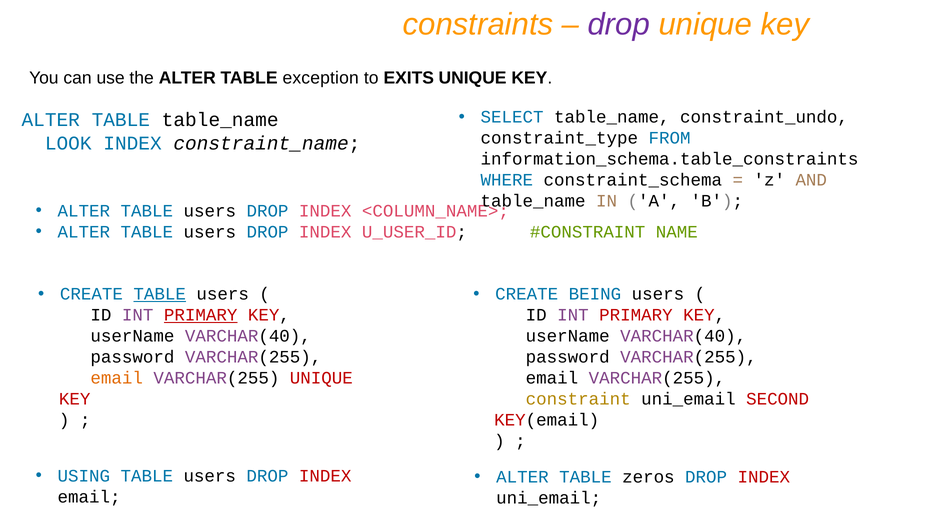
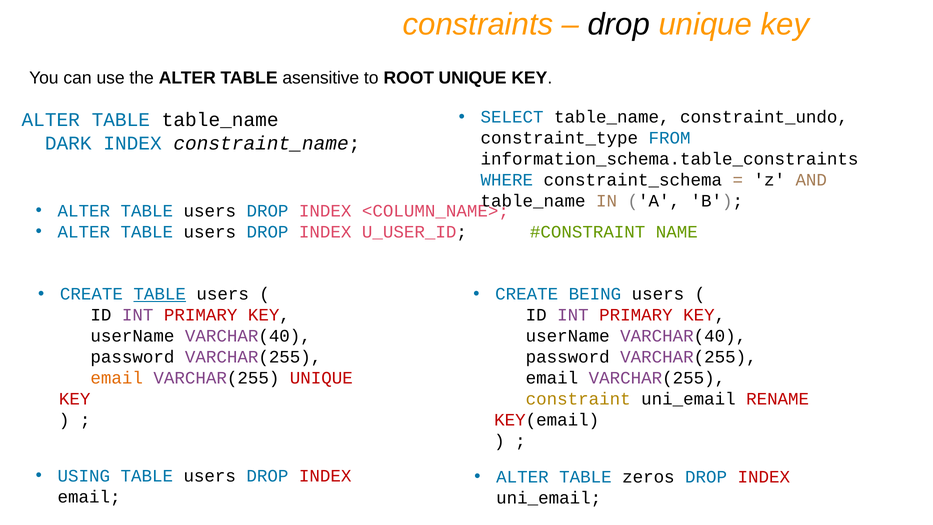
drop colour: purple -> black (619, 24)
exception: exception -> asensitive (321, 78)
EXITS: EXITS -> ROOT (409, 78)
LOOK: LOOK -> DARK (68, 143)
PRIMARY underline: present -> none (201, 315)
SECOND: SECOND -> RENAME (778, 399)
